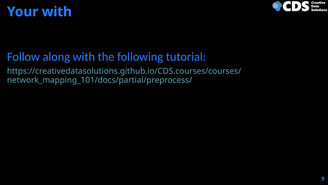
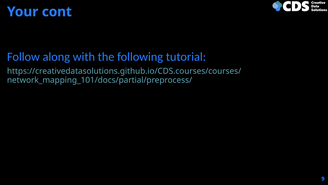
Your with: with -> cont (57, 12)
